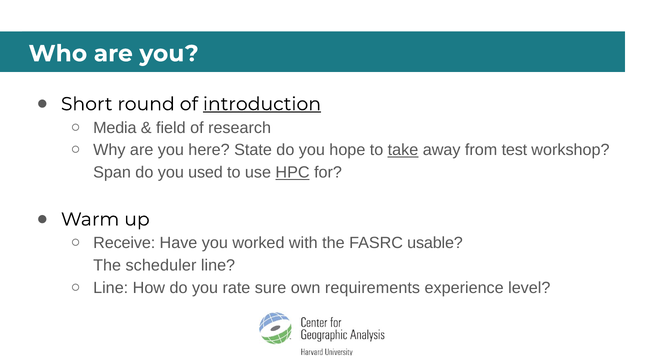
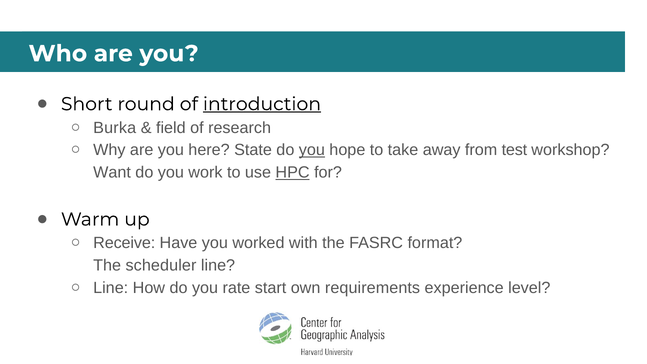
Media: Media -> Burka (115, 128)
you underline: none -> present (312, 150)
take underline: present -> none (403, 150)
Span: Span -> Want (112, 172)
used: used -> work (205, 172)
usable: usable -> format (435, 243)
sure: sure -> start (271, 288)
